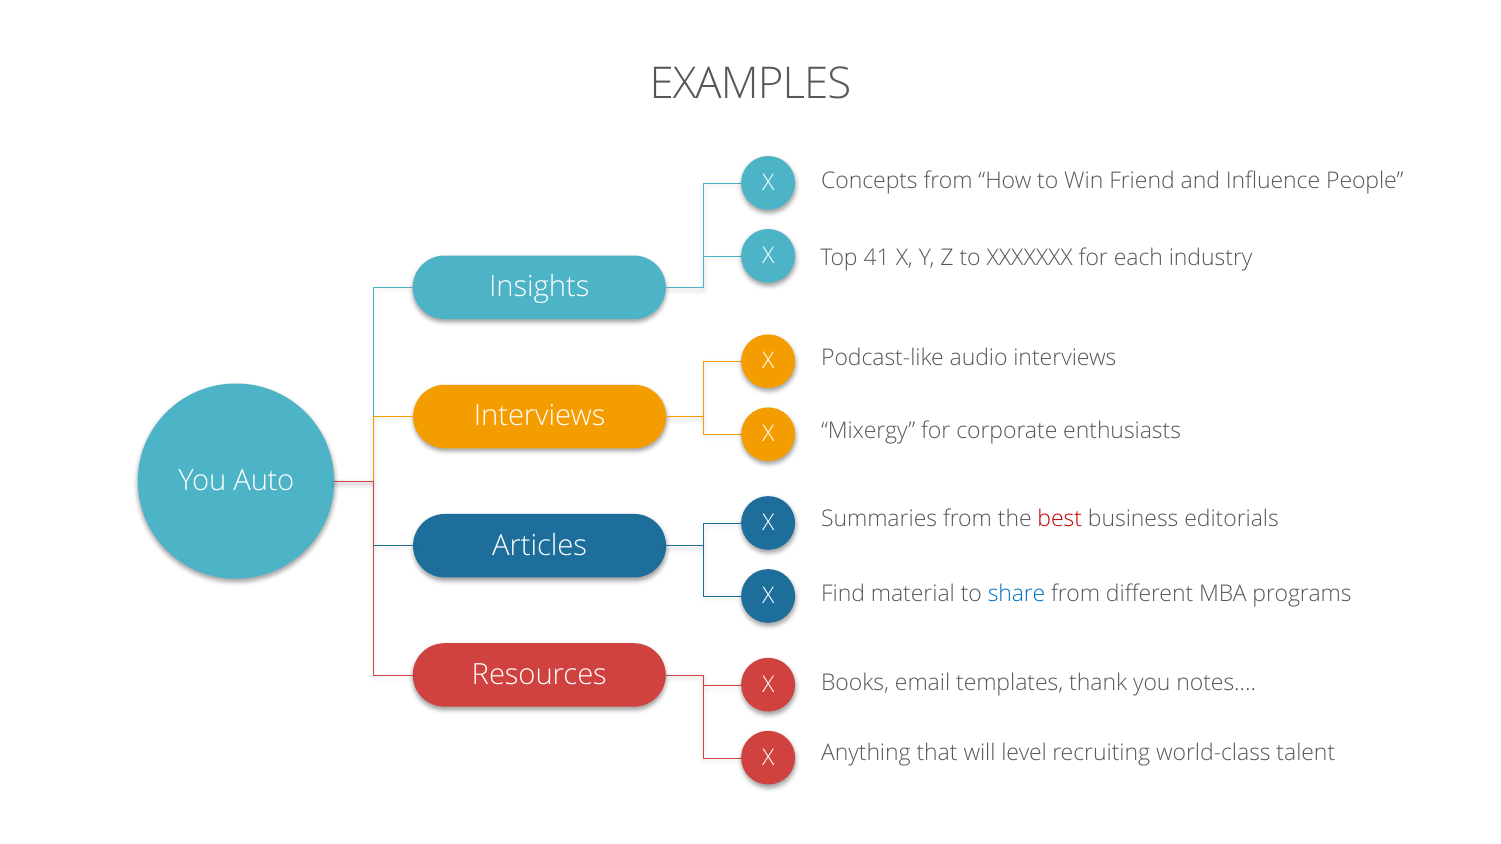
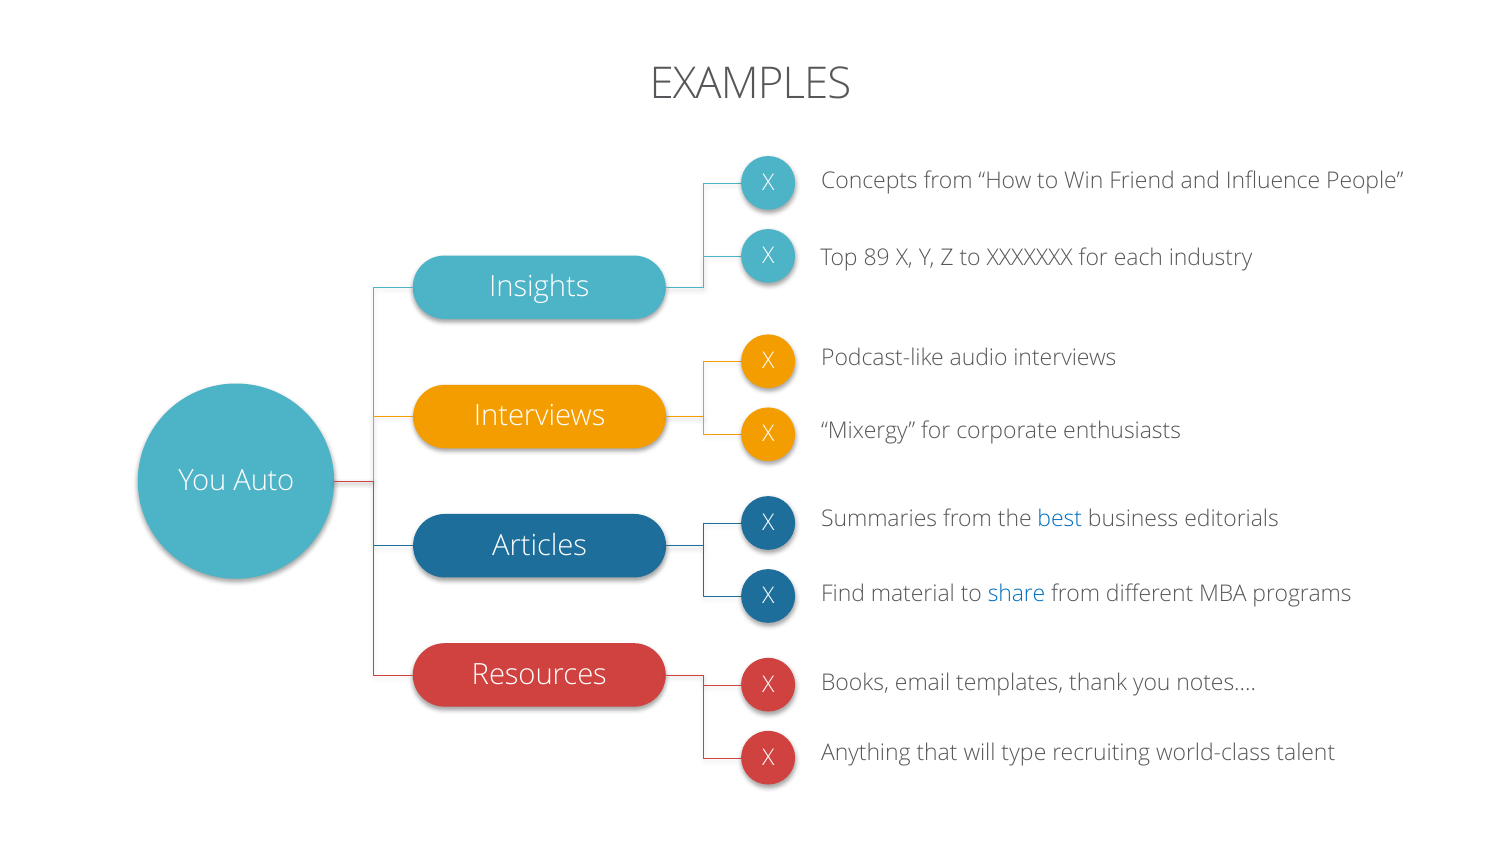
41: 41 -> 89 (877, 258)
best colour: red -> blue (1060, 519)
level: level -> type (1024, 753)
